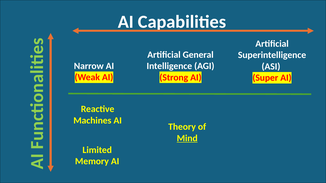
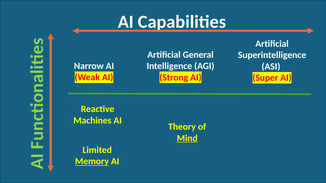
Memory underline: none -> present (92, 162)
